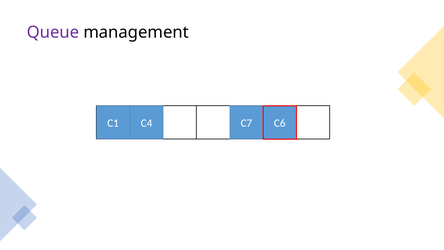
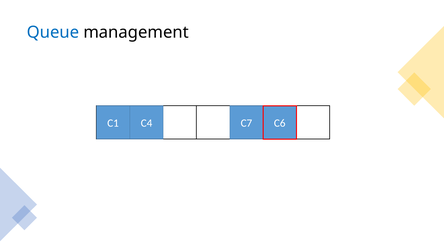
Queue colour: purple -> blue (53, 32)
